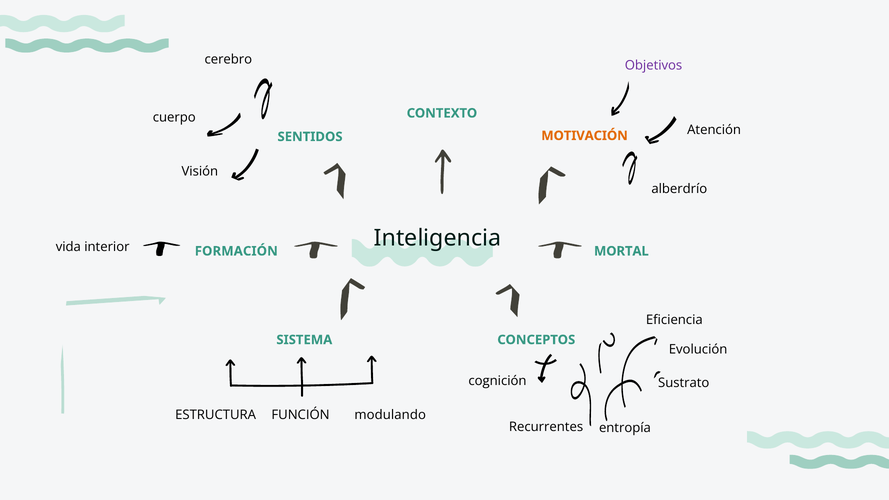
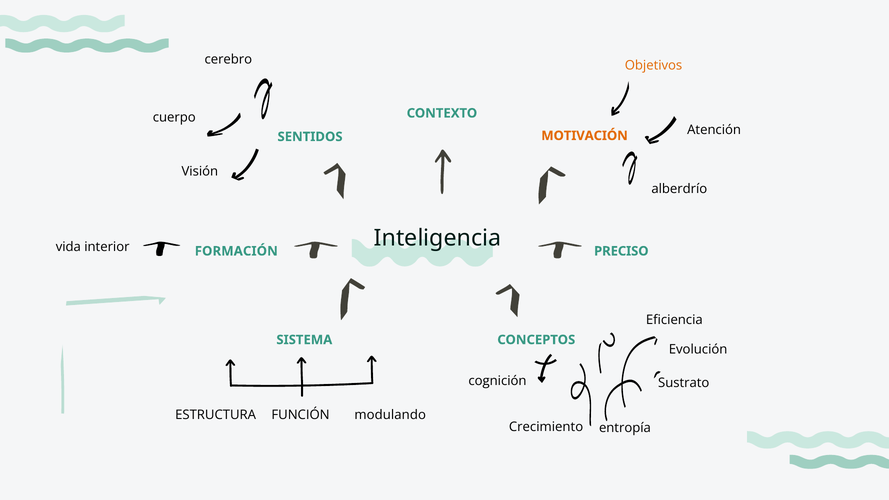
Objetivos colour: purple -> orange (654, 66)
MORTAL: MORTAL -> PRECISO (621, 251)
Recurrentes: Recurrentes -> Crecimiento (546, 427)
